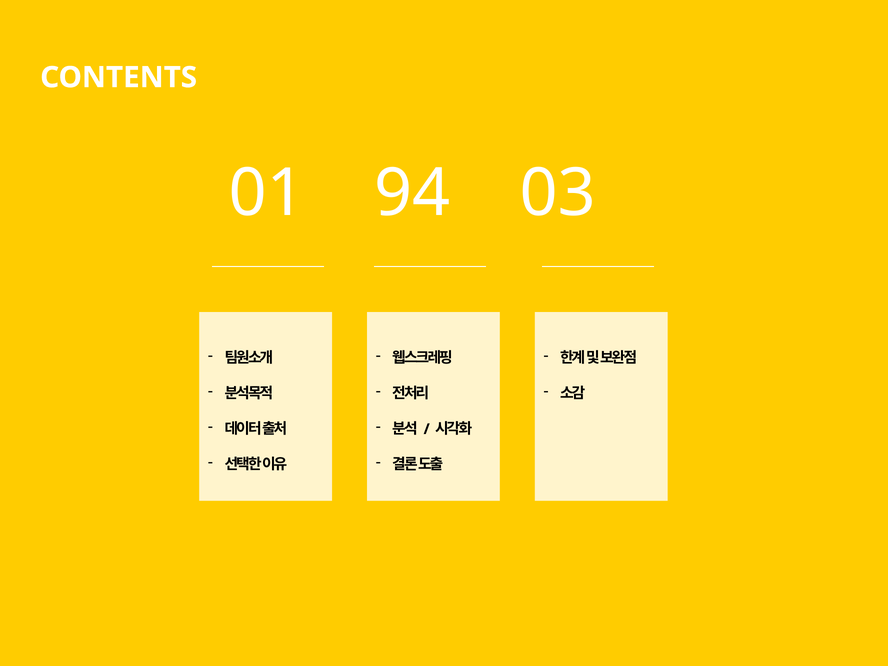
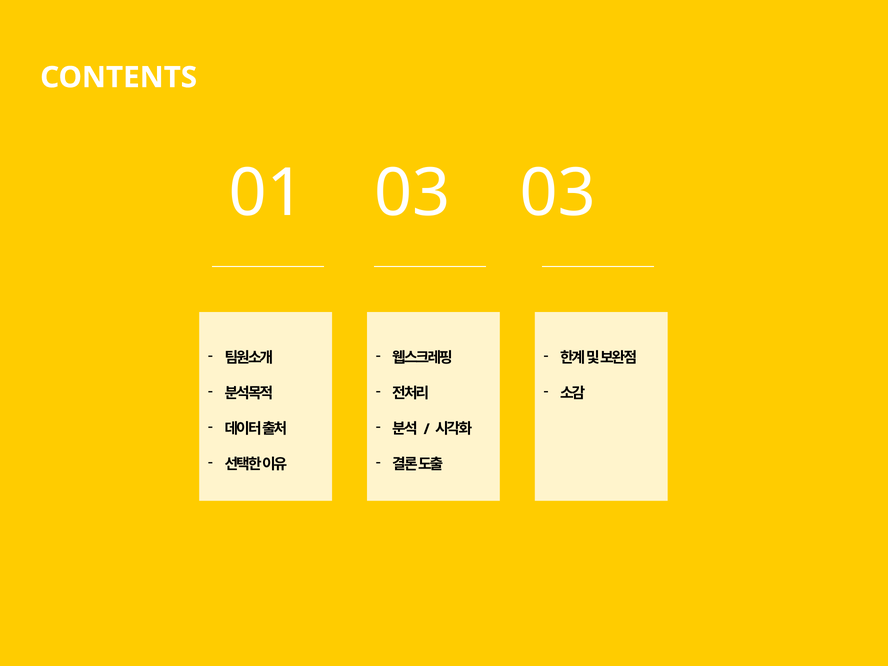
01 94: 94 -> 03 (412, 193)
